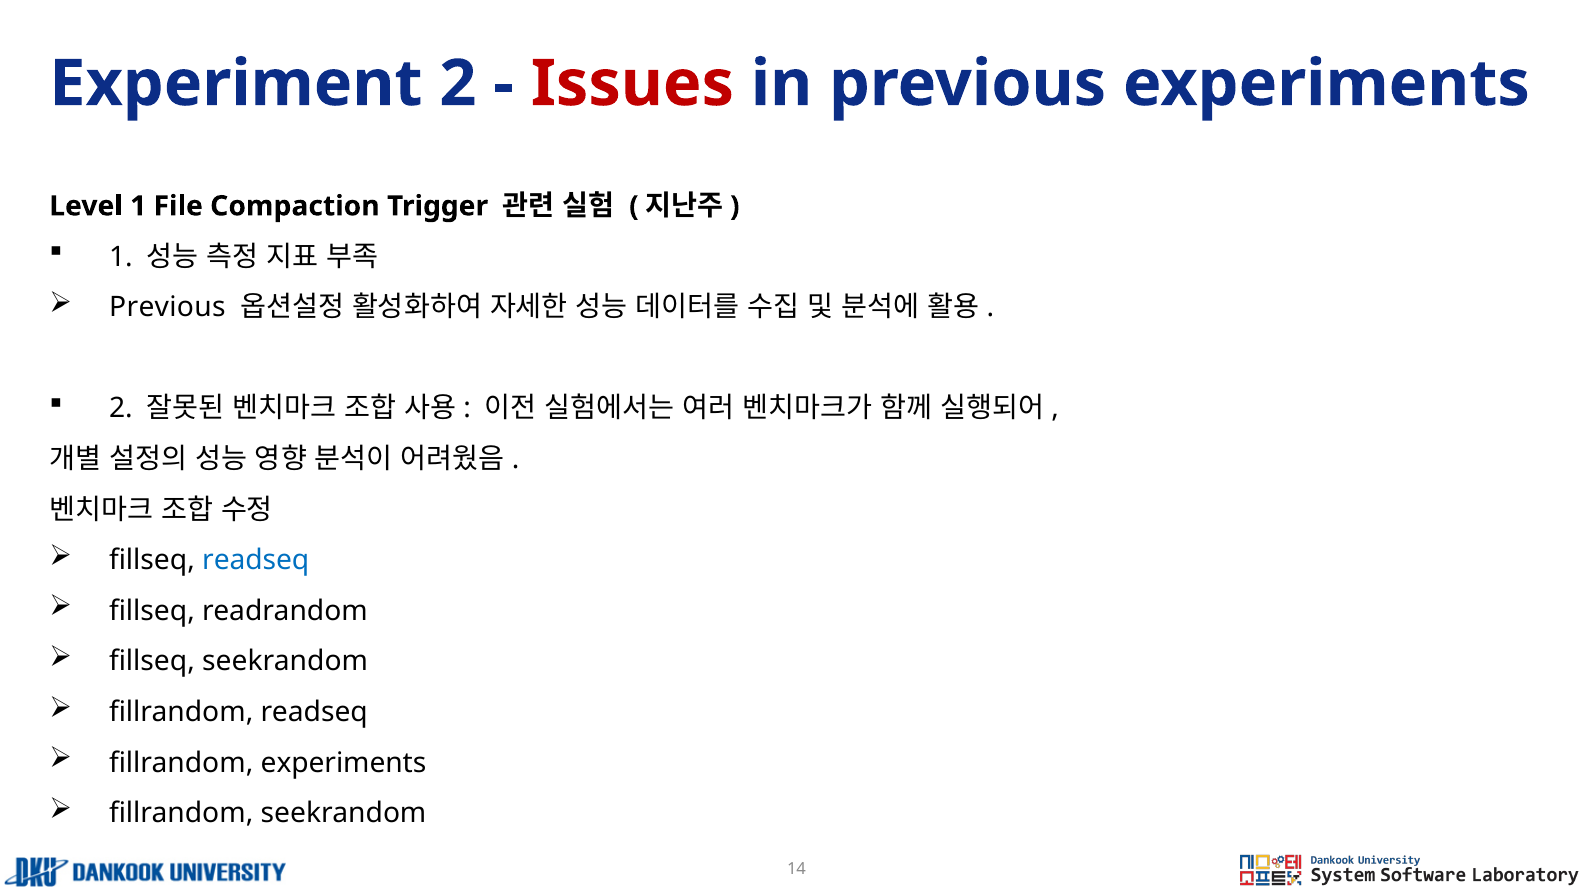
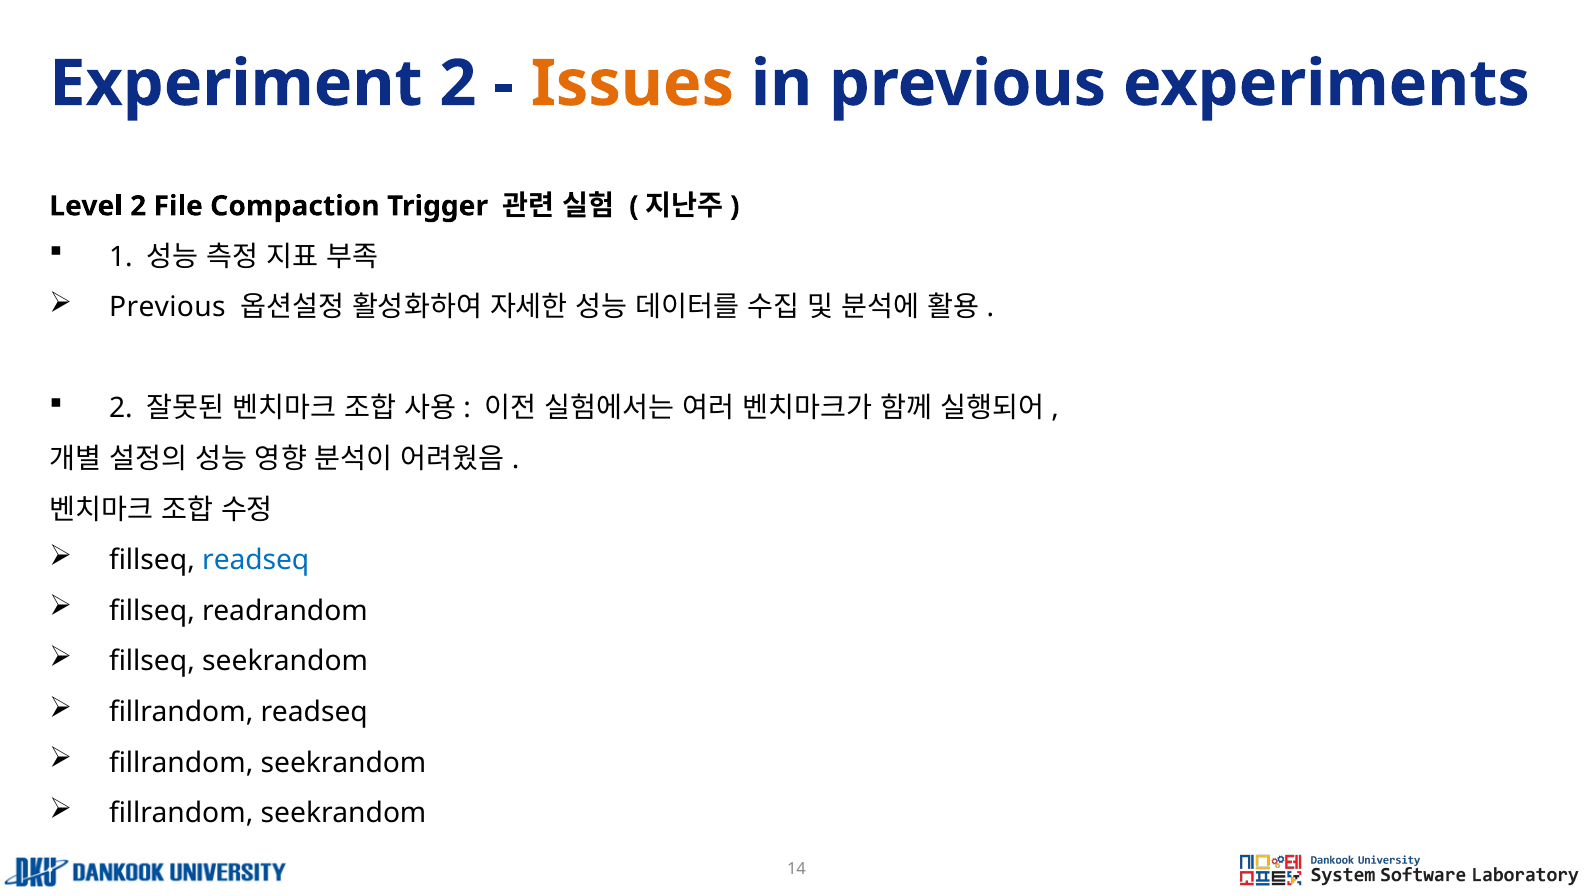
Issues colour: red -> orange (632, 84)
Level 1: 1 -> 2 (138, 206)
experiments: experiments -> seekrandom (343, 763)
